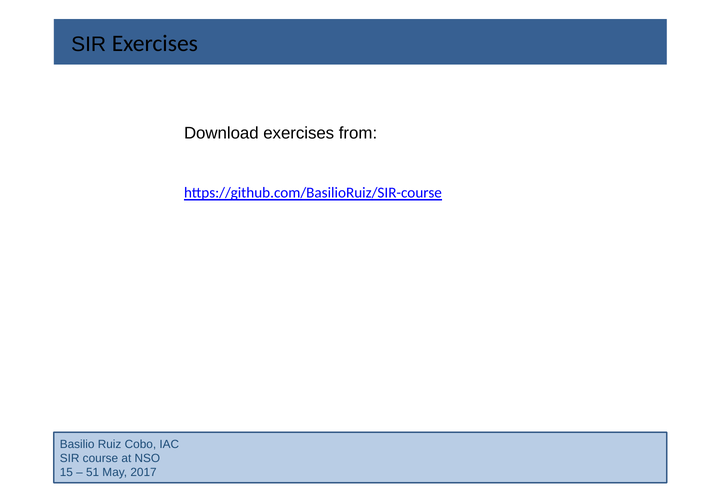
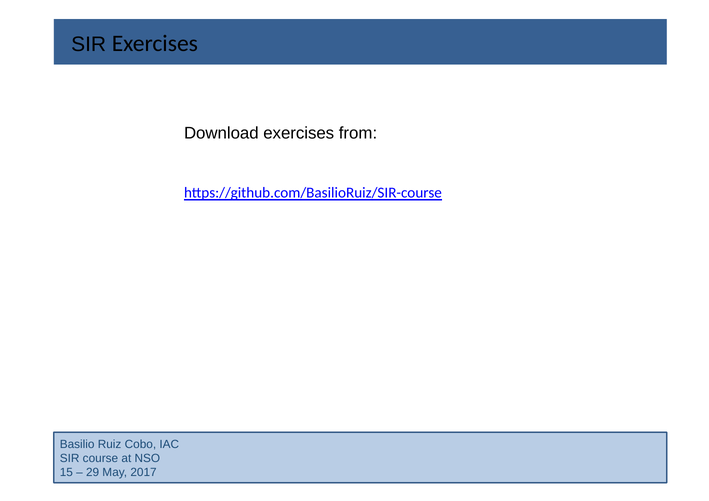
51: 51 -> 29 (93, 472)
